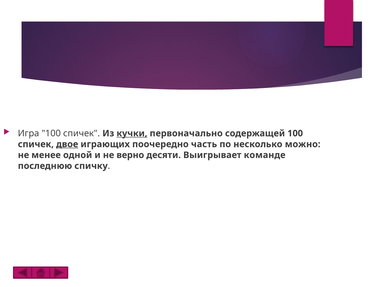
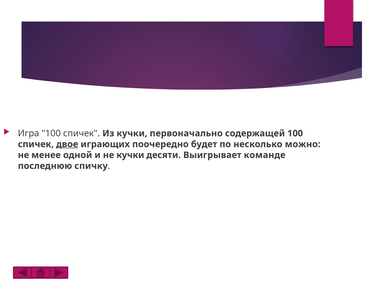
кучки underline: present -> none (132, 133)
часть: часть -> будет (204, 144)
не верно: верно -> кучки (130, 155)
